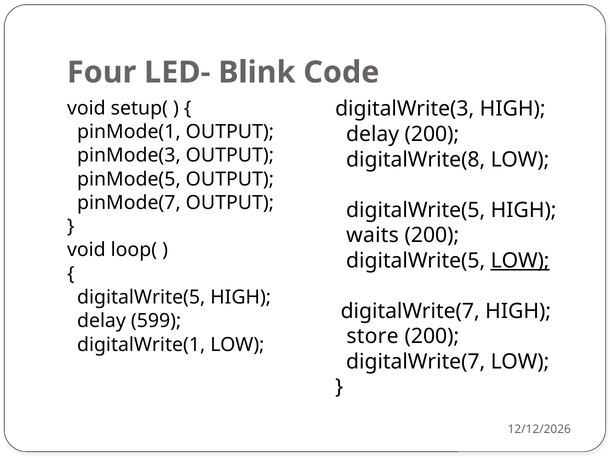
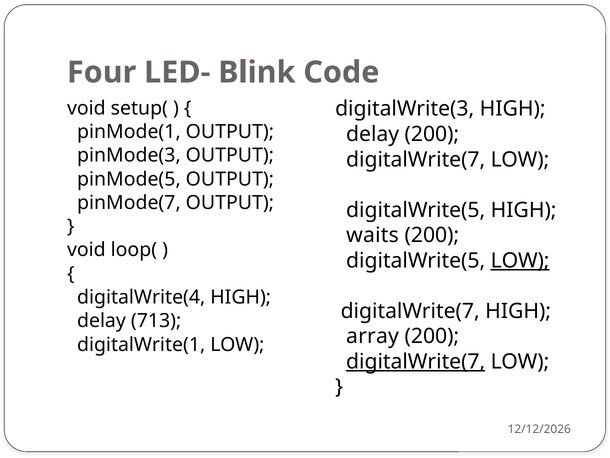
digitalWrite(8: digitalWrite(8 -> digitalWrite(7 (416, 159)
digitalWrite(5: digitalWrite(5 -> digitalWrite(4 (141, 297)
599: 599 -> 713 (156, 321)
store: store -> array (373, 336)
digitalWrite(7 underline: none -> present (416, 361)
